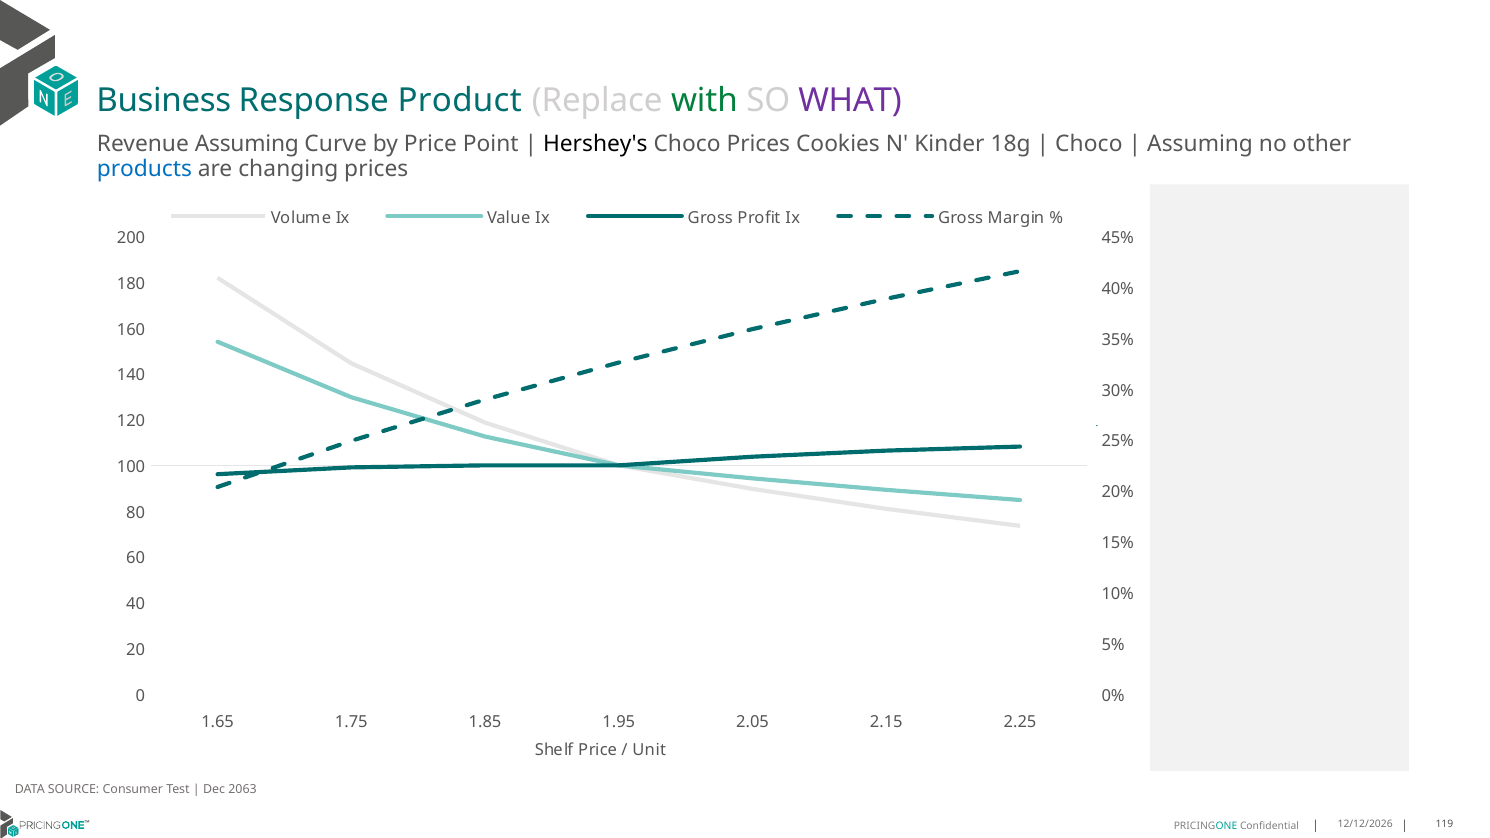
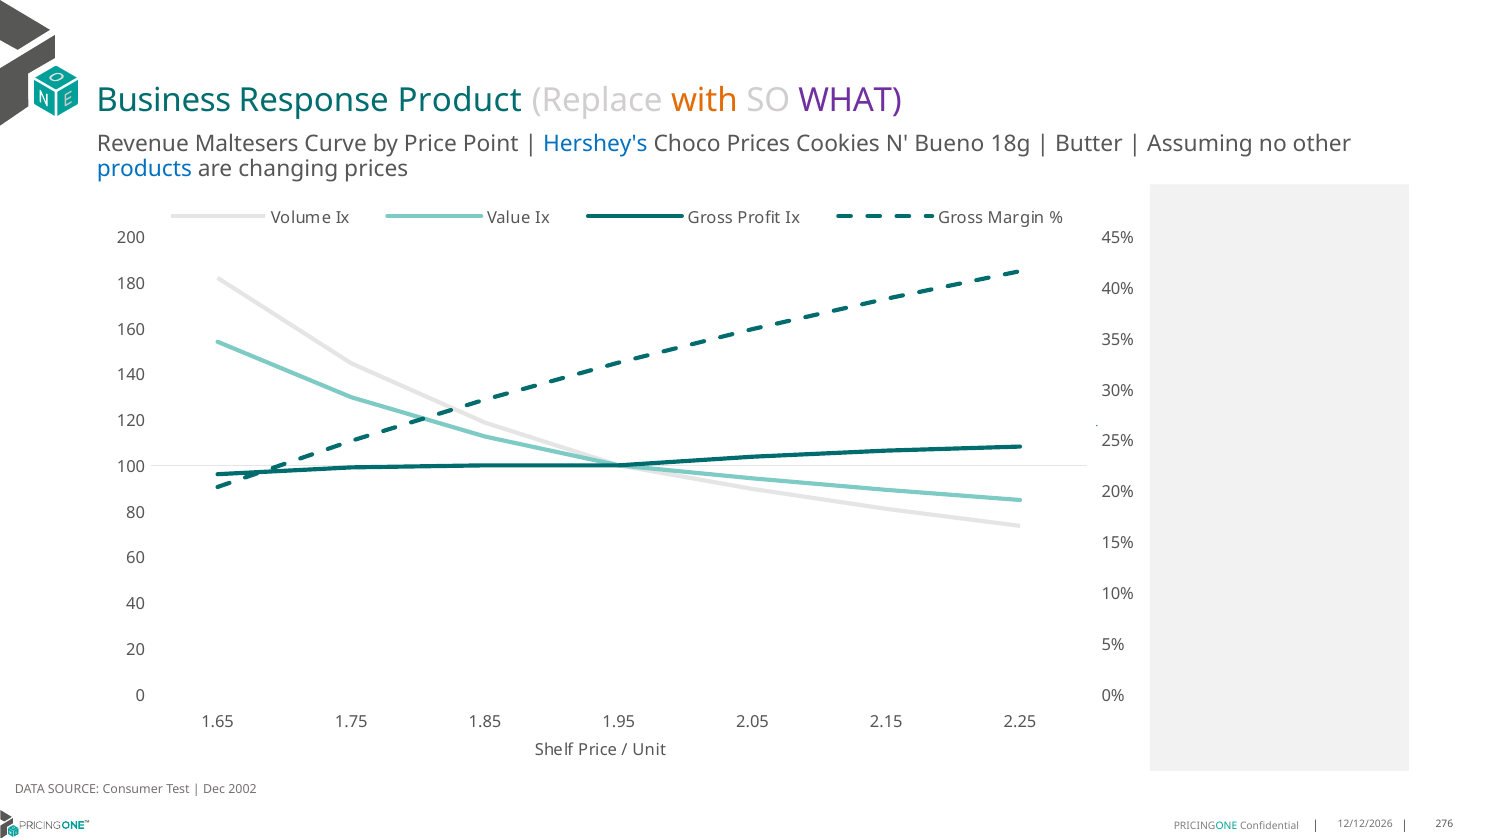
with colour: green -> orange (704, 100)
Revenue Assuming: Assuming -> Maltesers (247, 144)
Hershey's colour: black -> blue (595, 144)
Kinder: Kinder -> Bueno (949, 144)
Choco: Choco -> Butter (1089, 144)
2063: 2063 -> 2002 (243, 789)
119: 119 -> 276 (1444, 824)
